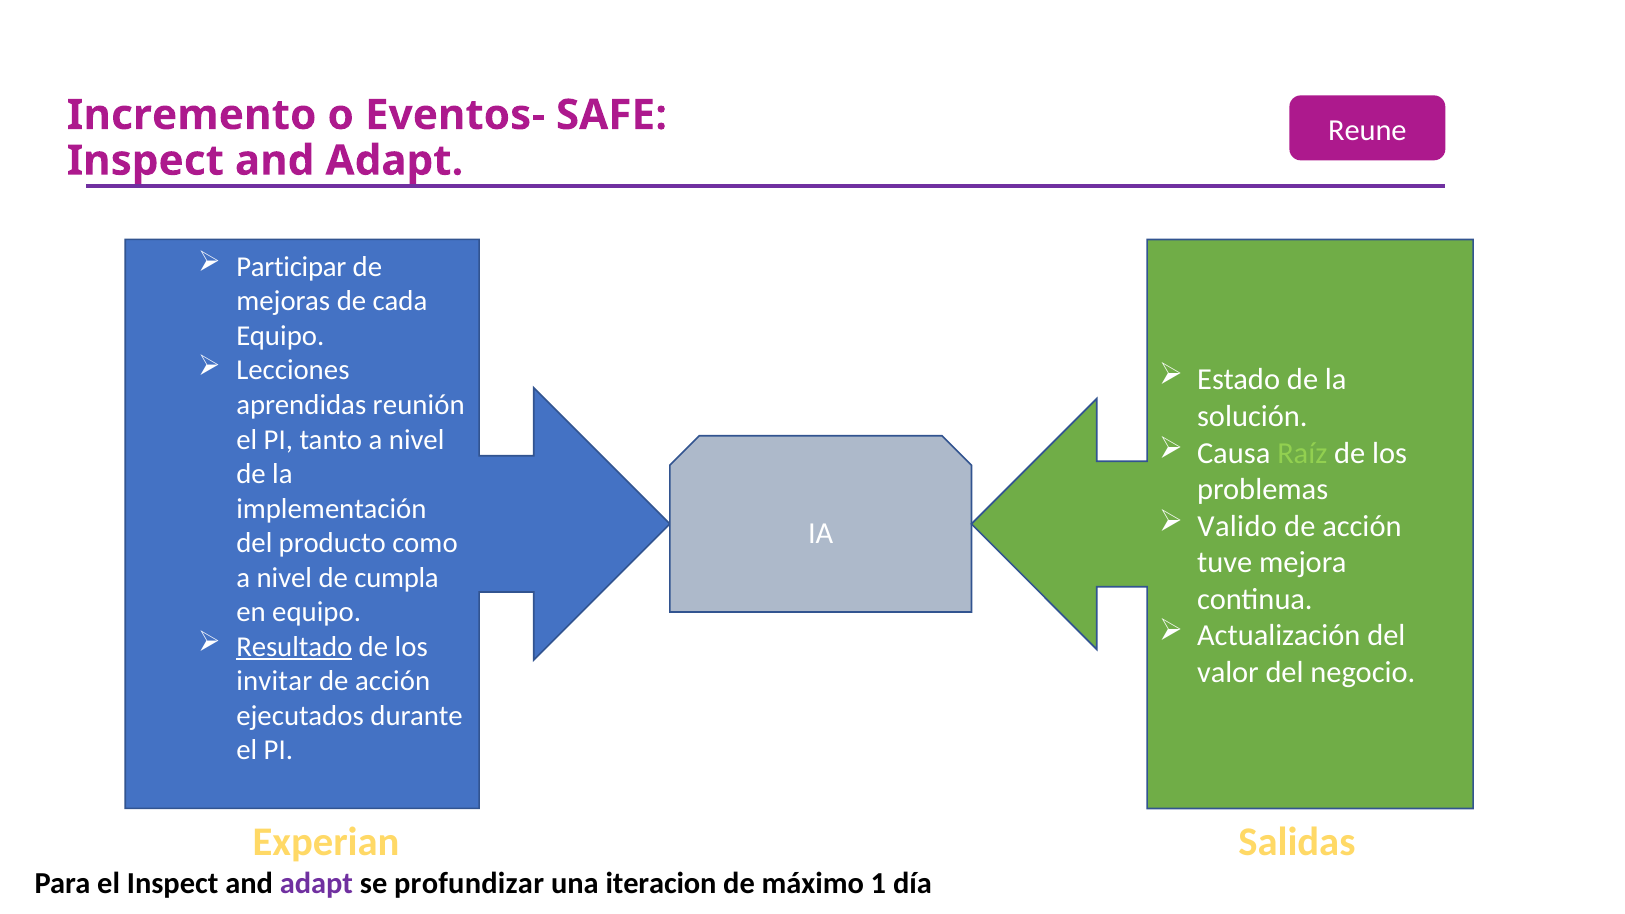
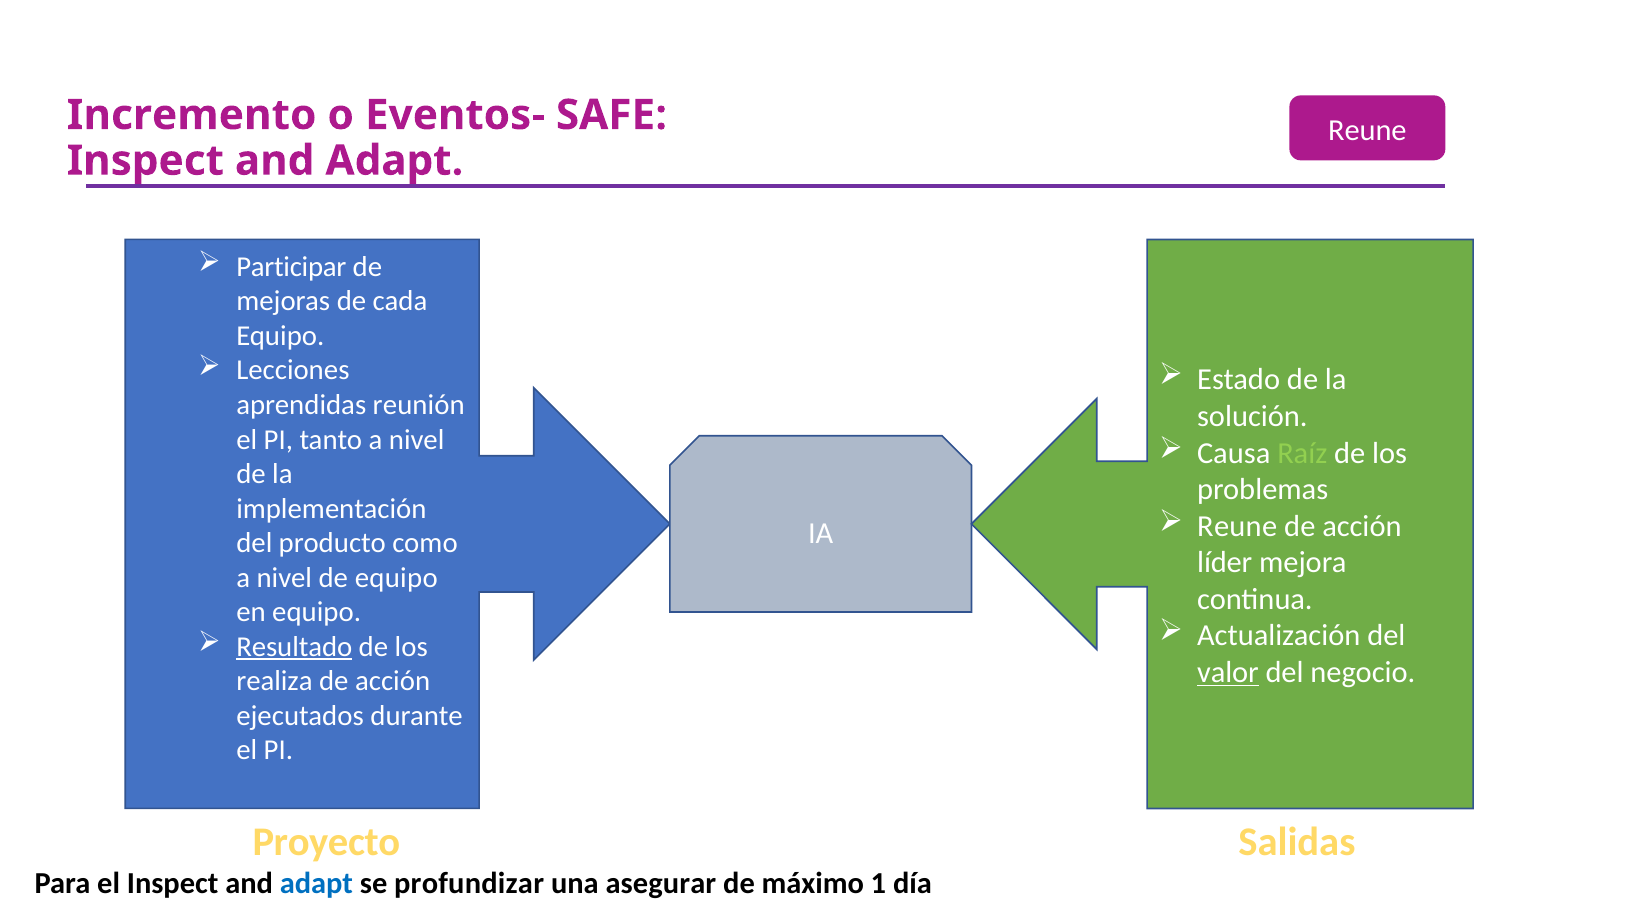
Valido: Valido -> Reune (1237, 526)
tuve: tuve -> líder (1225, 563)
de cumpla: cumpla -> equipo (396, 578)
valor underline: none -> present (1228, 672)
invitar: invitar -> realiza (274, 681)
Experian: Experian -> Proyecto (326, 842)
adapt colour: purple -> blue (316, 884)
iteracion: iteracion -> asegurar (661, 884)
